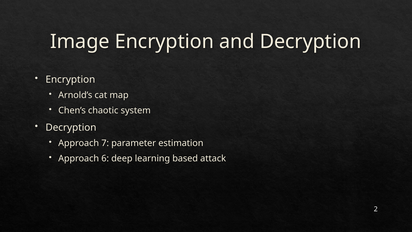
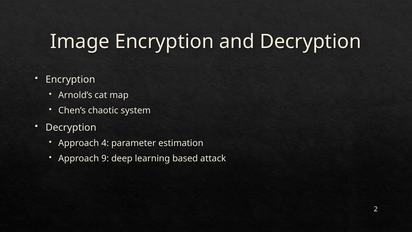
7: 7 -> 4 (105, 143)
6: 6 -> 9 (105, 158)
